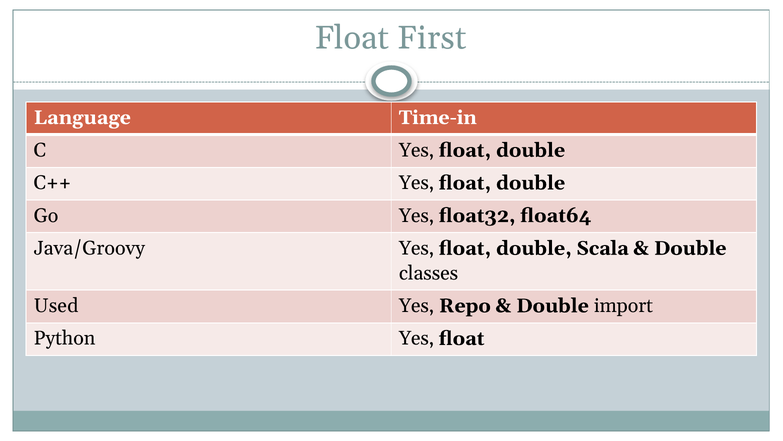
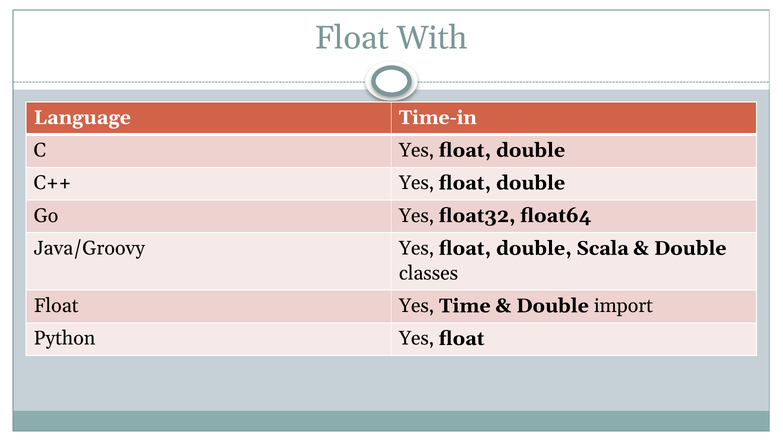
First: First -> With (432, 38)
Used: Used -> Float (56, 305)
Repo: Repo -> Time (465, 305)
